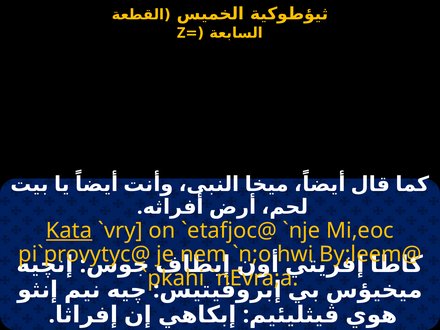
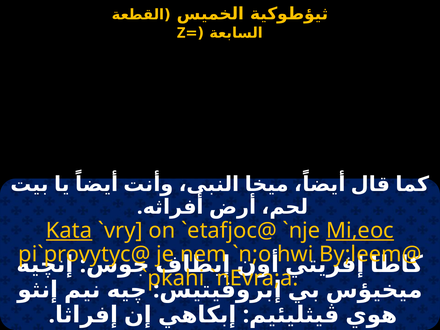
Mi,eoc underline: none -> present (360, 231)
